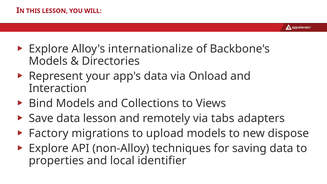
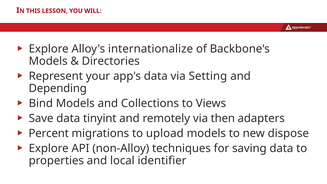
Onload: Onload -> Setting (208, 76)
Interaction: Interaction -> Depending (58, 88)
data lesson: lesson -> tinyint (100, 118)
tabs: tabs -> then (223, 118)
Factory: Factory -> Percent (49, 133)
